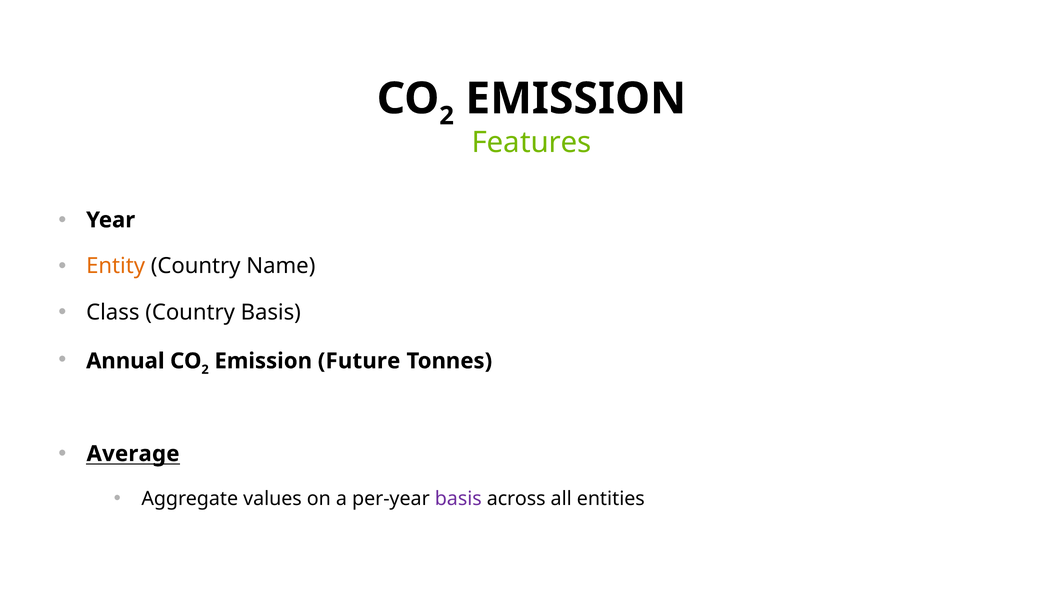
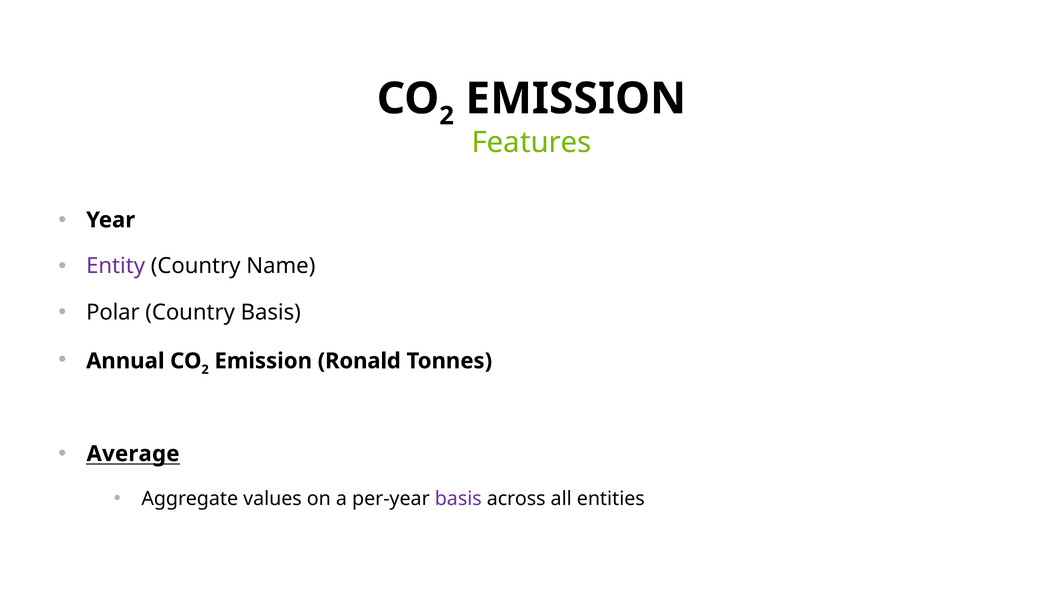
Entity colour: orange -> purple (116, 266)
Class: Class -> Polar (113, 312)
Future: Future -> Ronald (359, 361)
